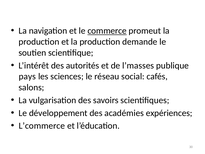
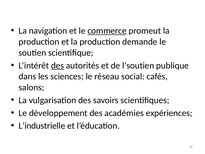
des underline: none -> present (57, 65)
l’masses: l’masses -> l’soutien (138, 65)
pays: pays -> dans (27, 76)
L’commerce: L’commerce -> L’industrielle (42, 126)
